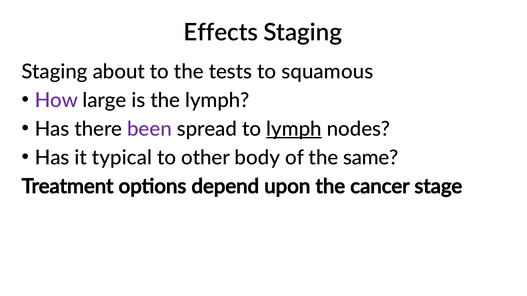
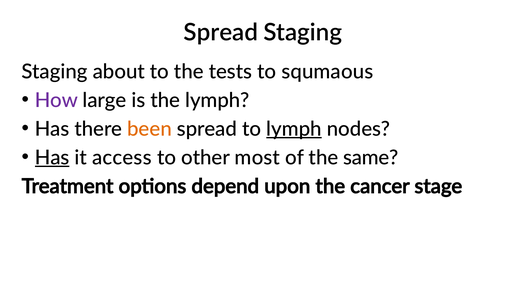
Effects: Effects -> Spread (221, 33)
squamous: squamous -> squmaous (327, 72)
been colour: purple -> orange (149, 129)
Has underline: none -> present (52, 158)
typical: typical -> access (122, 158)
body: body -> most (257, 158)
